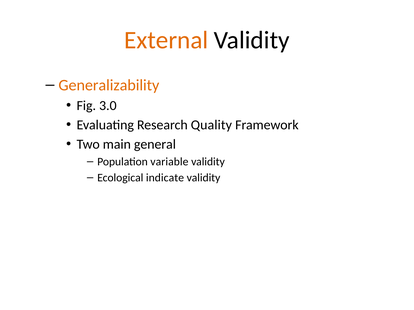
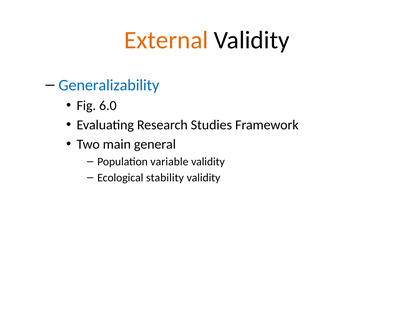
Generalizability colour: orange -> blue (109, 85)
3.0: 3.0 -> 6.0 (108, 106)
Quality: Quality -> Studies (211, 125)
indicate: indicate -> stability (165, 178)
